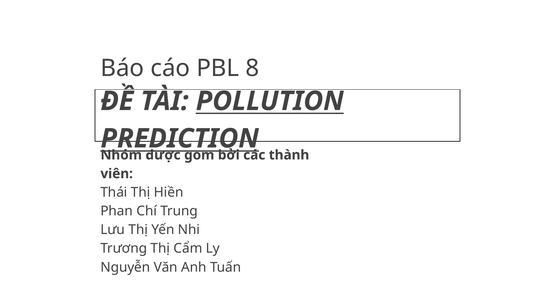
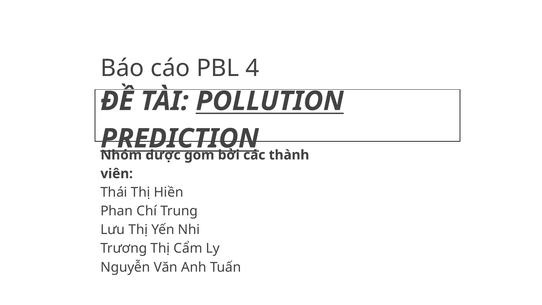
8: 8 -> 4 (252, 68)
